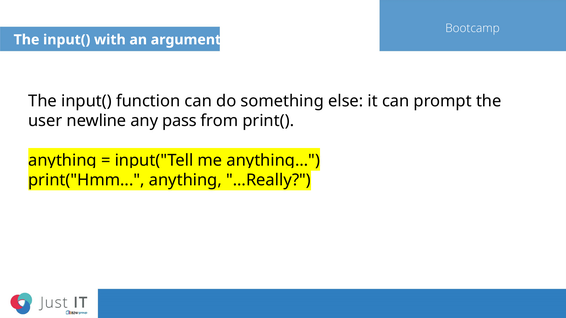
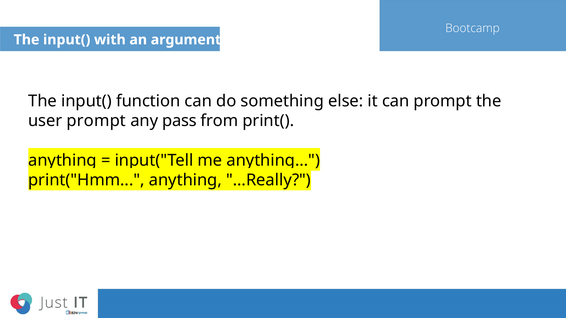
user newline: newline -> prompt (96, 121)
